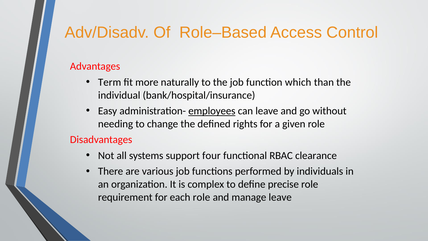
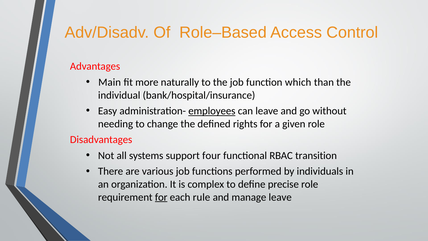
Term: Term -> Main (110, 82)
clearance: clearance -> transition (316, 155)
for underline: none -> present (161, 197)
each role: role -> rule (202, 197)
